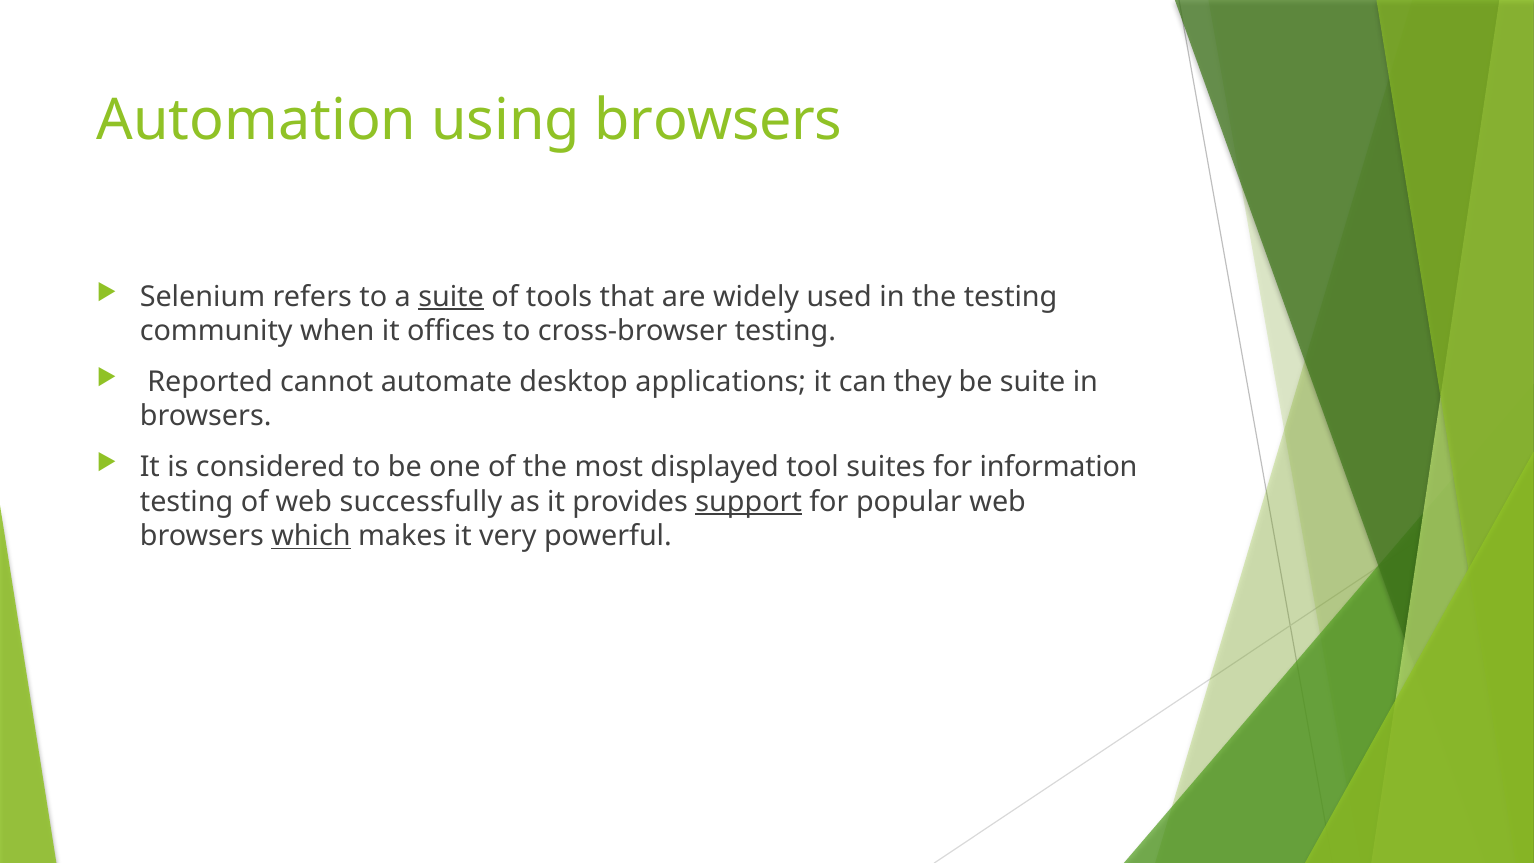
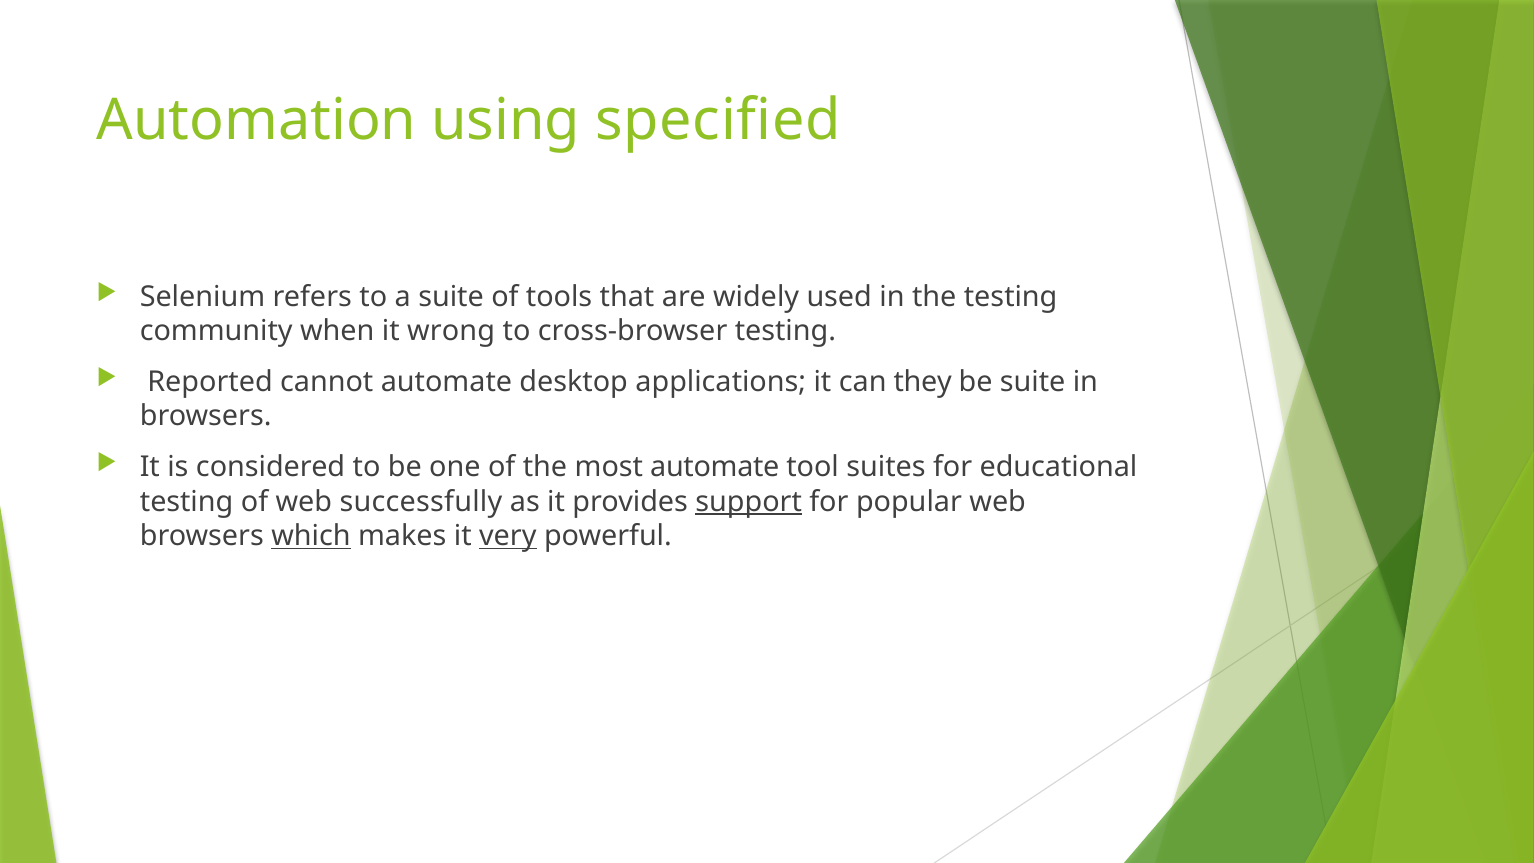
using browsers: browsers -> specified (718, 121)
suite underline: present -> none (451, 297)
offices: offices -> wrong (451, 331)
most displayed: displayed -> automate (715, 467)
information: information -> educational (1058, 467)
very underline: none -> present (508, 536)
